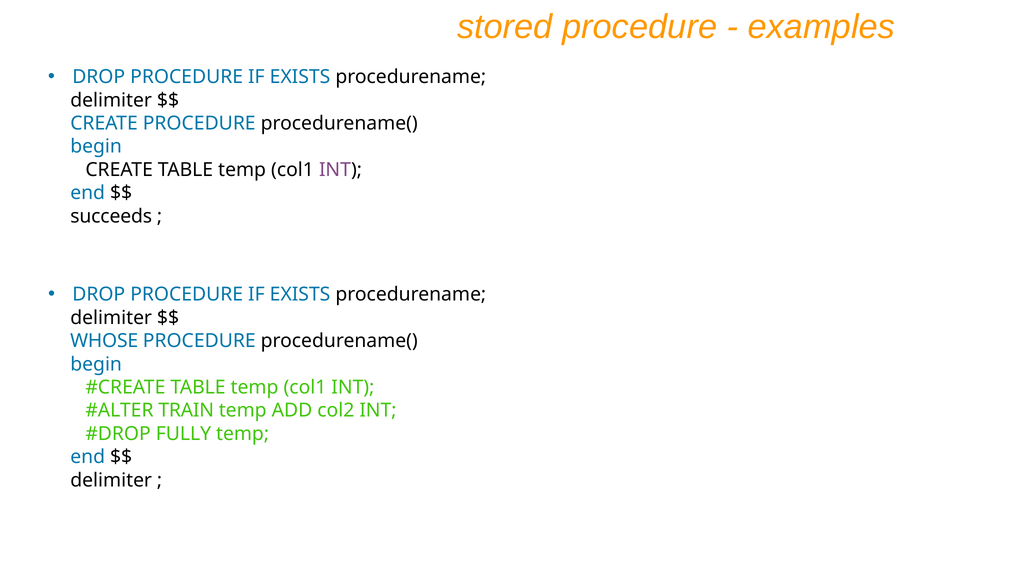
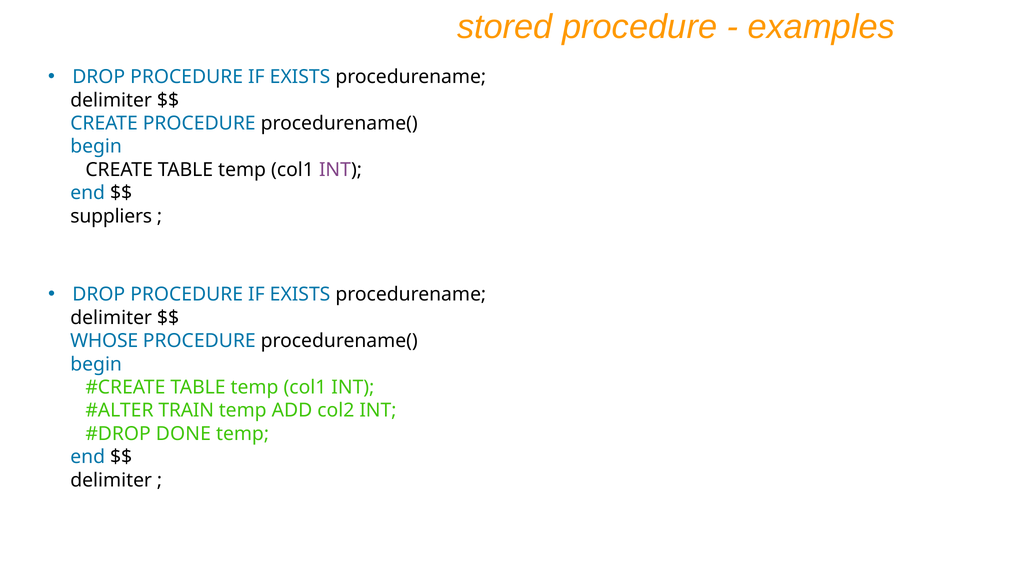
succeeds: succeeds -> suppliers (111, 216)
FULLY: FULLY -> DONE (183, 434)
